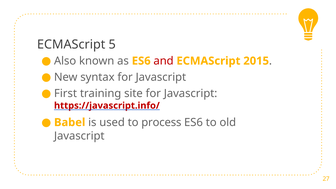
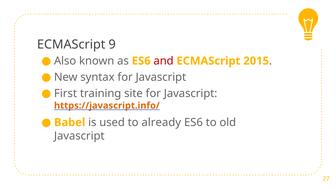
5: 5 -> 9 (112, 45)
https://javascript.info/ colour: red -> orange (107, 106)
process: process -> already (161, 122)
